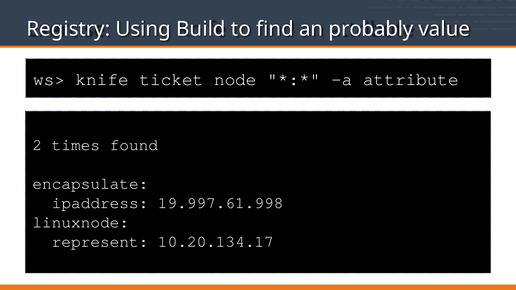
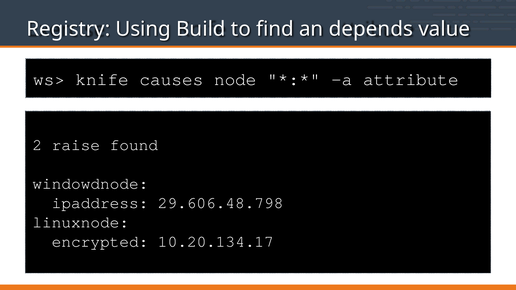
probably: probably -> depends (371, 29)
ticket: ticket -> causes (171, 79)
times: times -> raise (76, 145)
encapsulate: encapsulate -> windowdnode (90, 184)
19.997.61.998: 19.997.61.998 -> 29.606.48.798 (221, 203)
represent: represent -> encrypted (100, 242)
